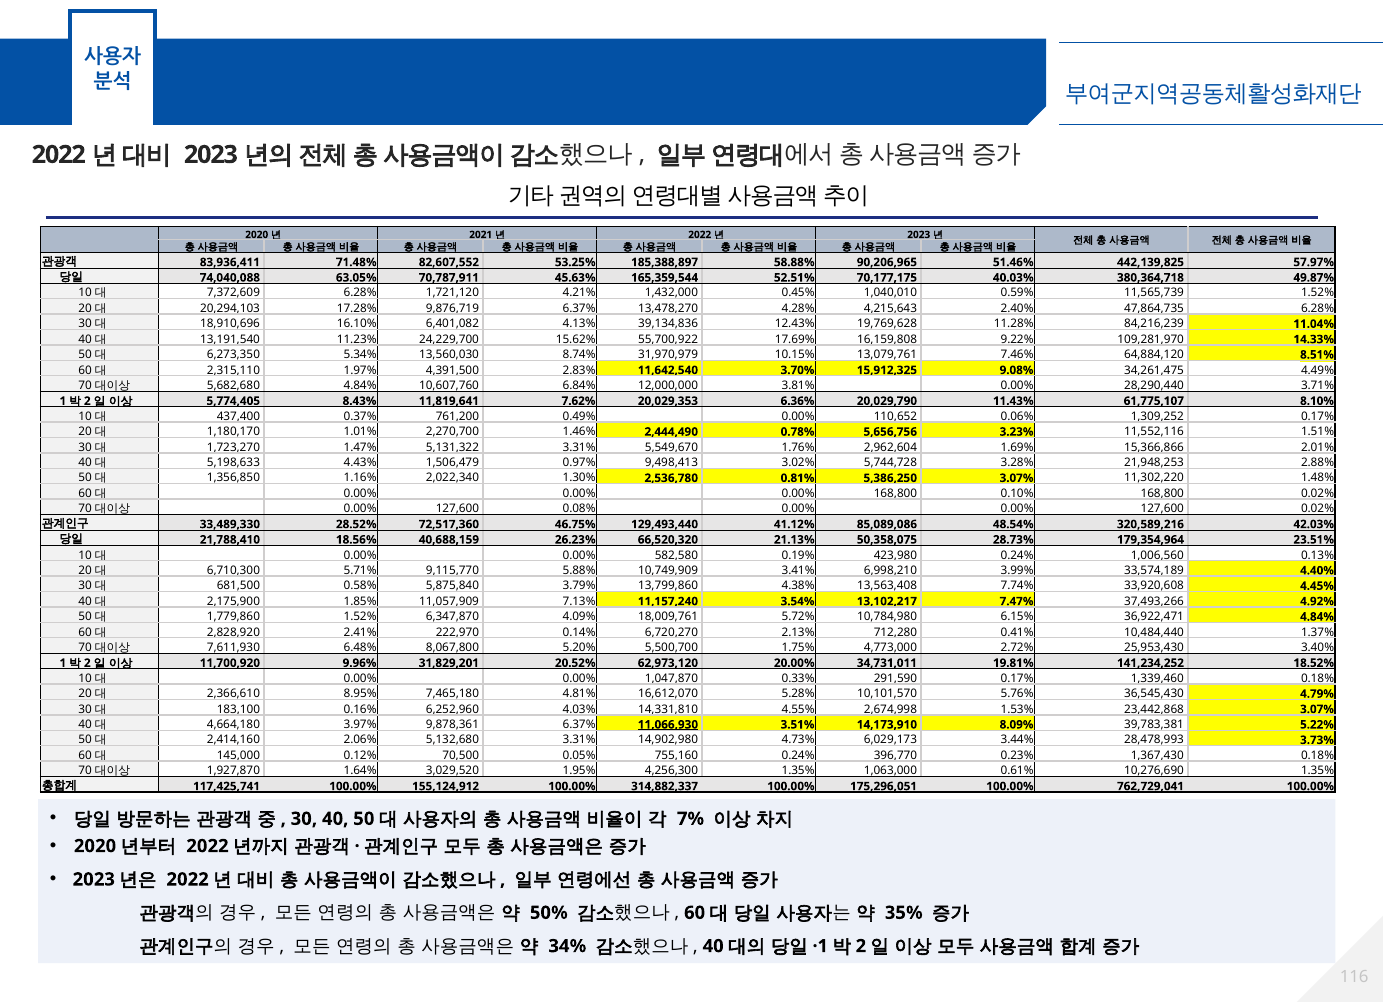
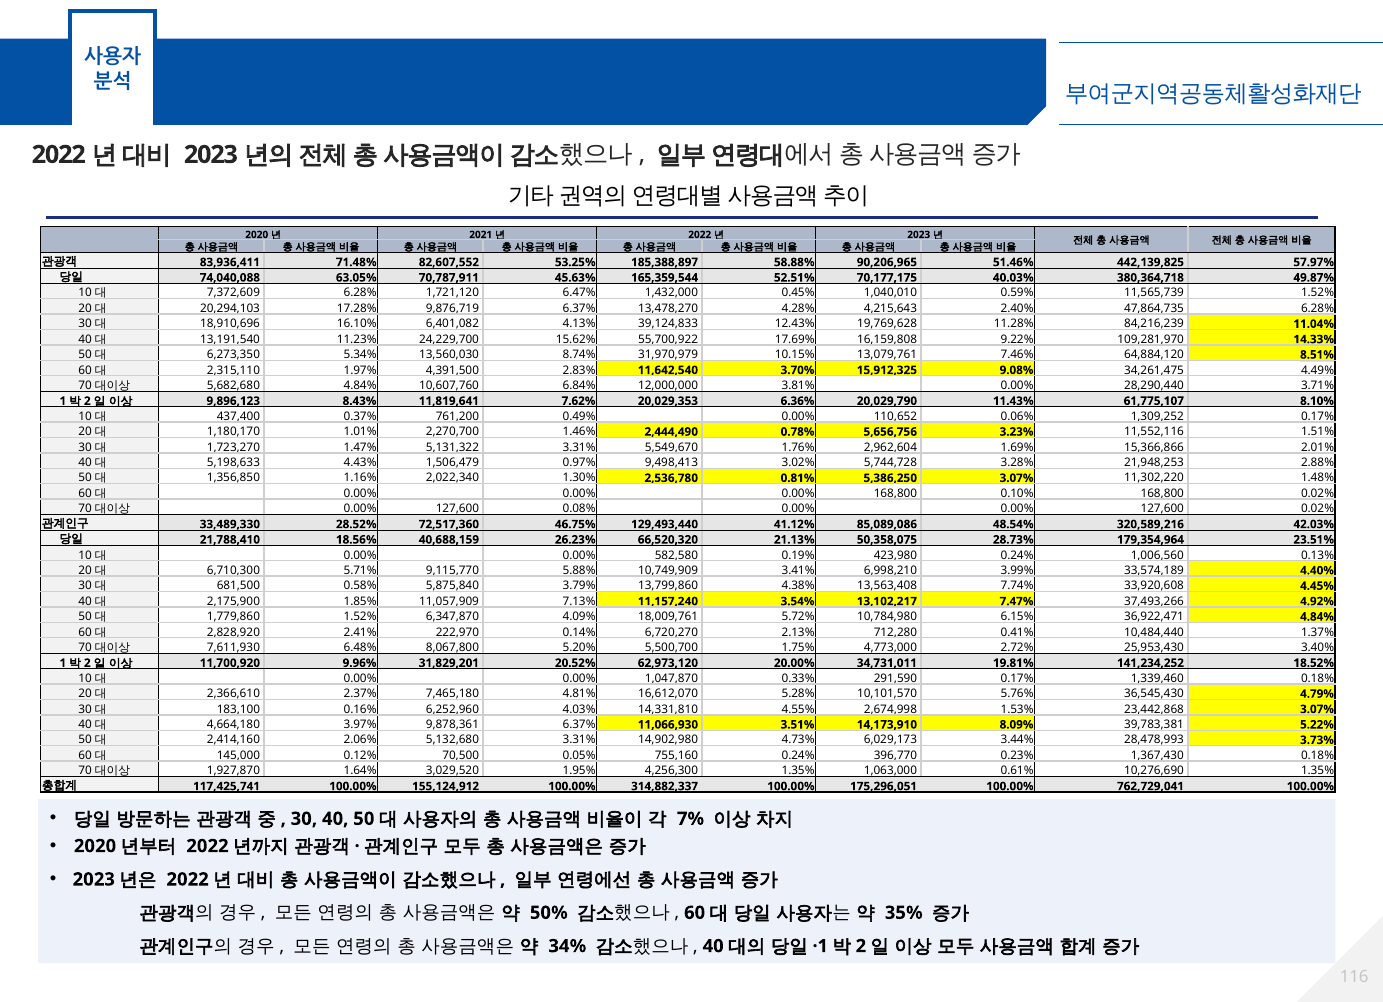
4.21%: 4.21% -> 6.47% (579, 293)
39,134,836: 39,134,836 -> 39,124,833 (668, 324)
5,774,405: 5,774,405 -> 9,896,123 (233, 401)
8.95%: 8.95% -> 2.37% (360, 693)
11,066,930 underline: present -> none (668, 724)
